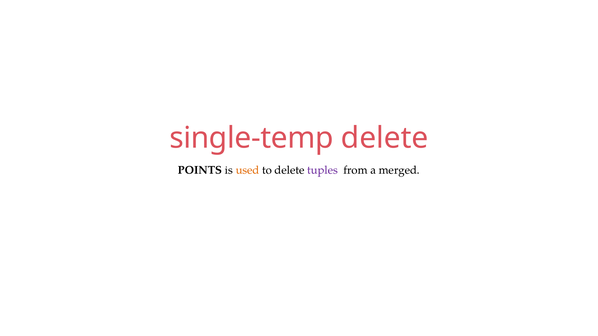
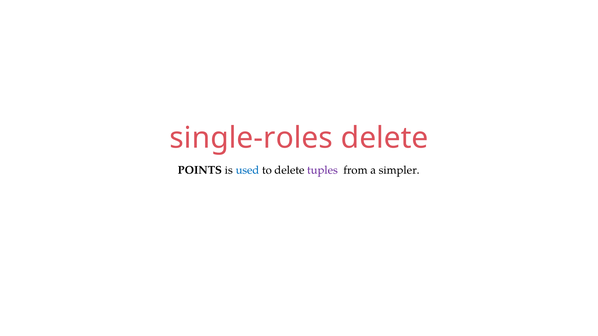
single-temp: single-temp -> single-roles (251, 138)
used colour: orange -> blue (248, 170)
merged: merged -> simpler (399, 170)
